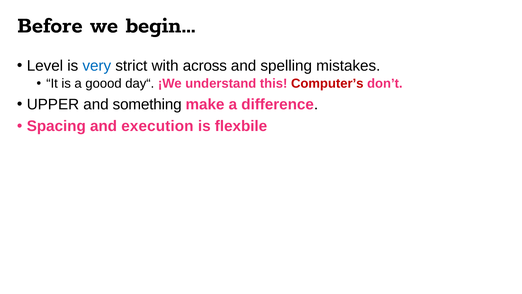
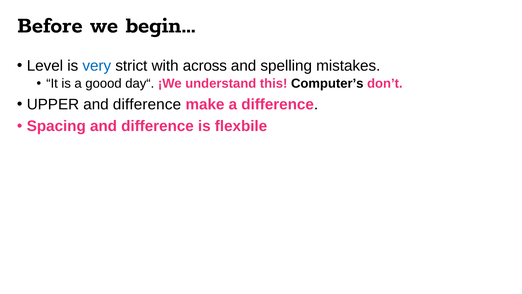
Computer’s colour: red -> black (327, 84)
UPPER and something: something -> difference (147, 104)
Spacing and execution: execution -> difference (157, 126)
